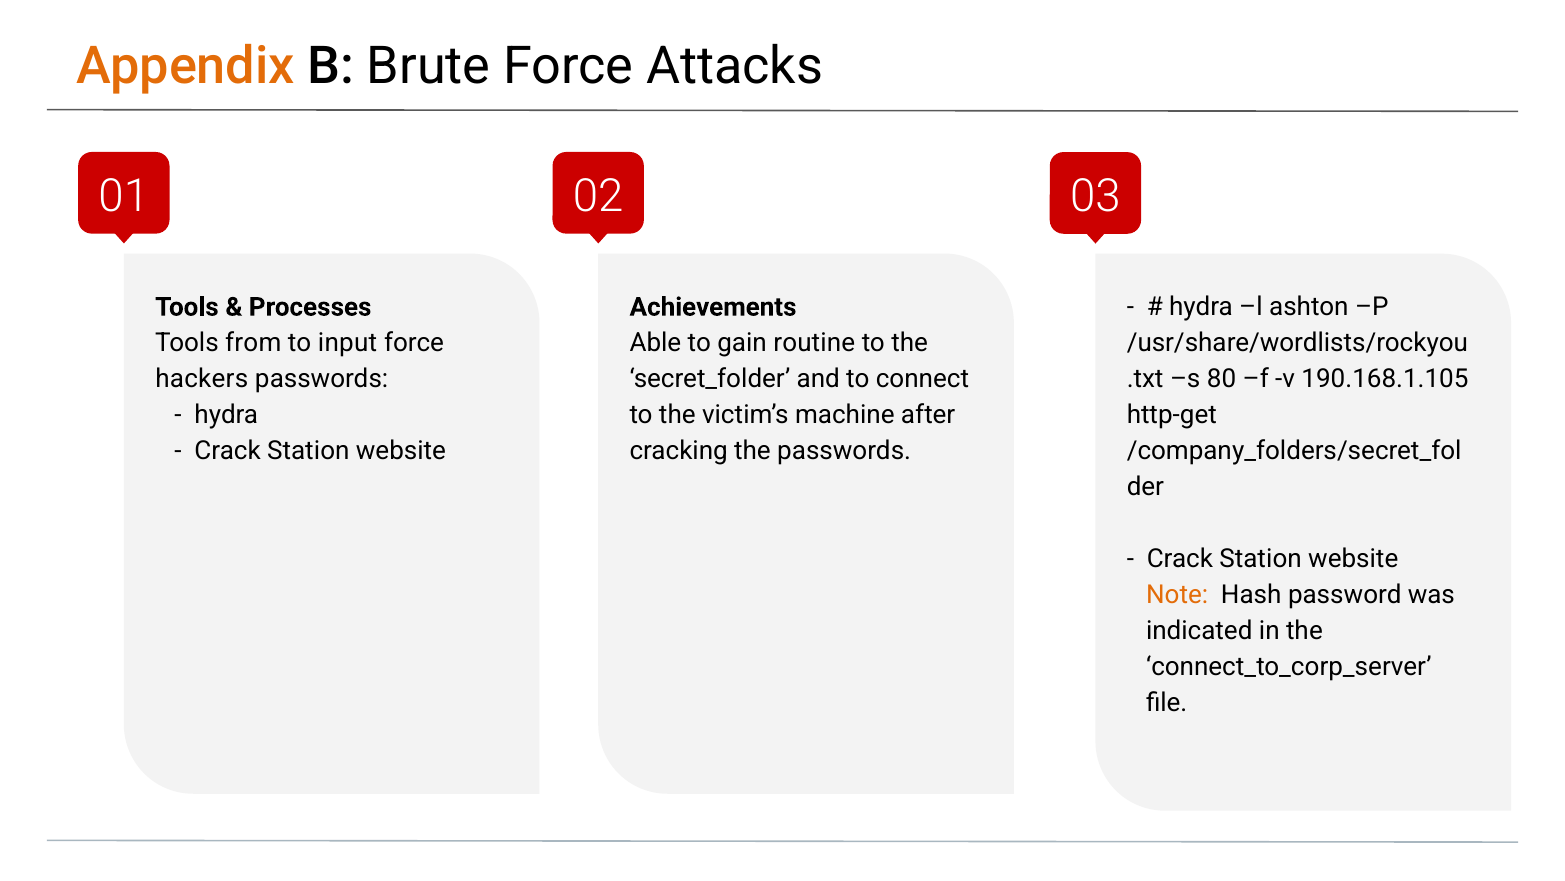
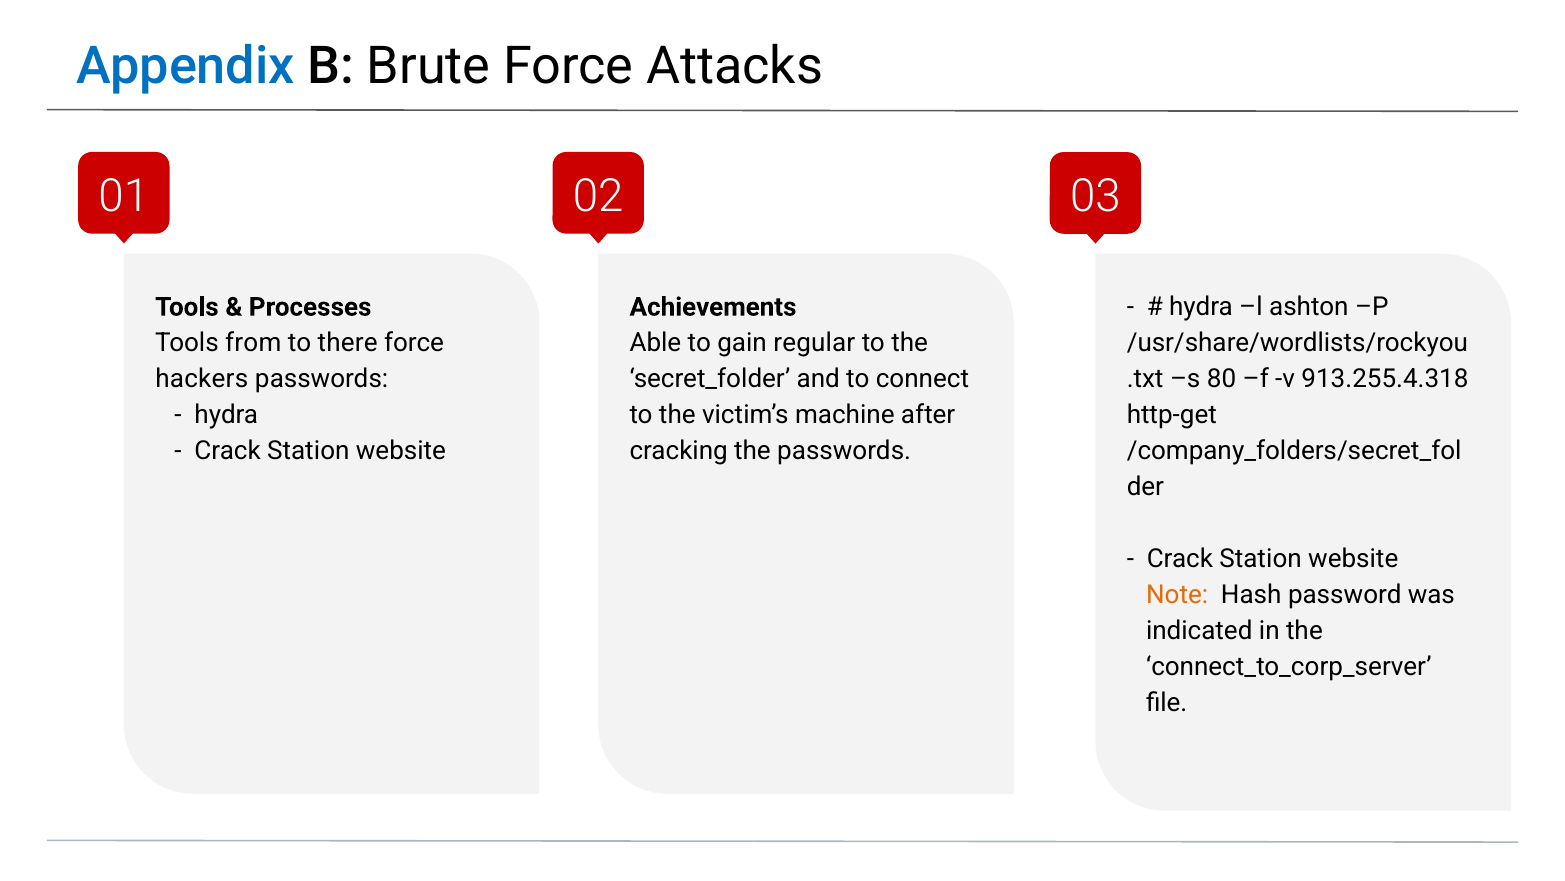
Appendix colour: orange -> blue (185, 66)
input: input -> there (348, 343)
routine: routine -> regular (814, 343)
190.168.1.105: 190.168.1.105 -> 913.255.4.318 (1385, 379)
